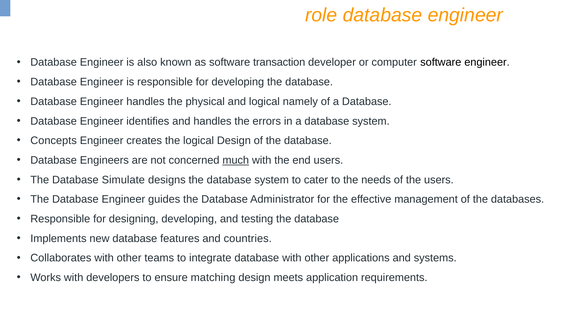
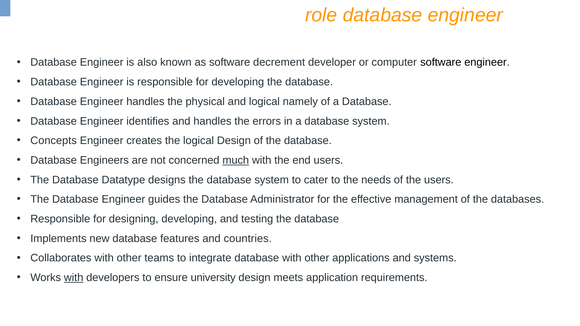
transaction: transaction -> decrement (279, 62)
Simulate: Simulate -> Datatype (123, 180)
with underline: none -> present (74, 278)
matching: matching -> university (213, 278)
